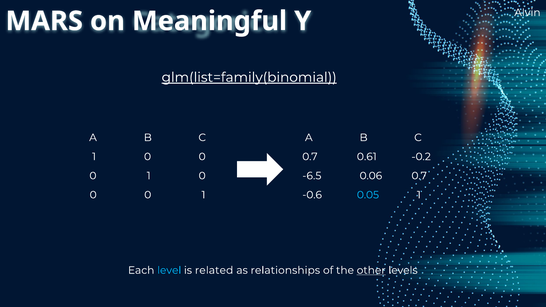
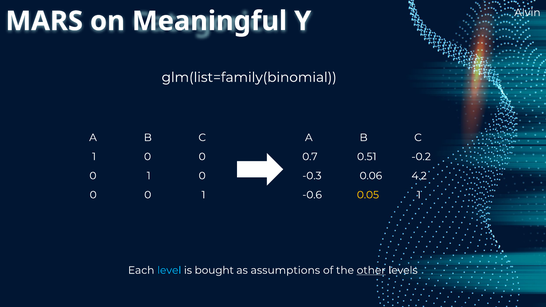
glm(list=family(binomial underline: present -> none (249, 77)
0.61: 0.61 -> 0.51 (367, 157)
-6.5: -6.5 -> -0.3 (312, 176)
0.06 0.7: 0.7 -> 4.2 (419, 176)
0.05 colour: light blue -> yellow (368, 195)
related: related -> bought (214, 270)
relationships: relationships -> assumptions (285, 270)
